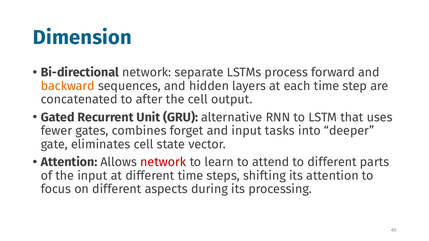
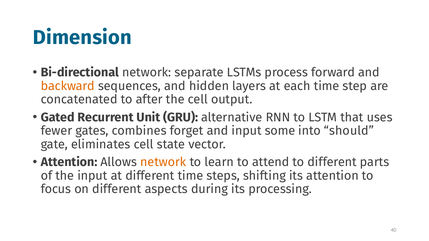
tasks: tasks -> some (280, 131)
deeper: deeper -> should (349, 131)
network colour: red -> orange (163, 162)
